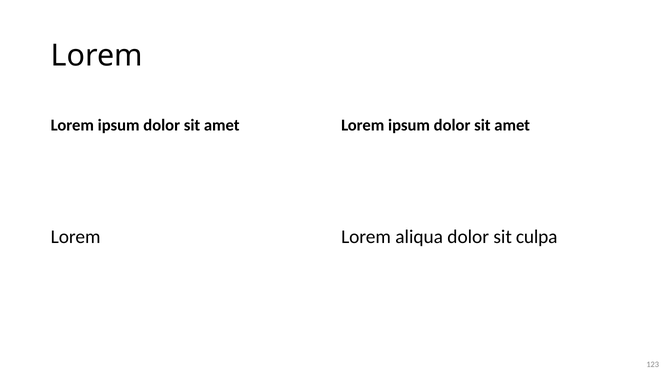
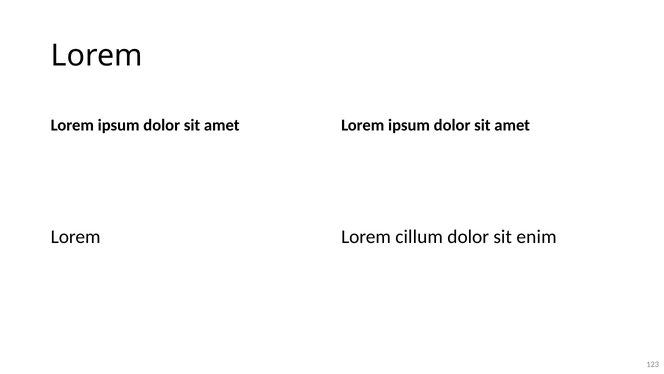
aliqua: aliqua -> cillum (419, 237)
culpa: culpa -> enim (537, 237)
